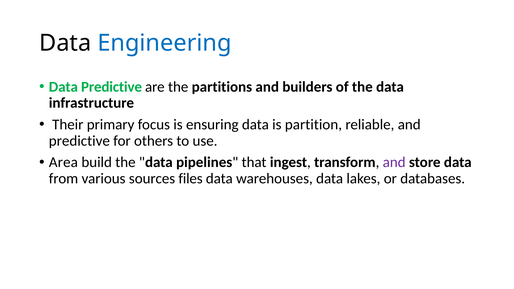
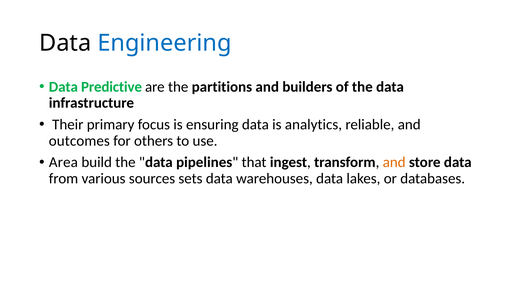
partition: partition -> analytics (313, 125)
predictive: predictive -> outcomes (79, 141)
and colour: purple -> orange (394, 162)
files: files -> sets (191, 179)
